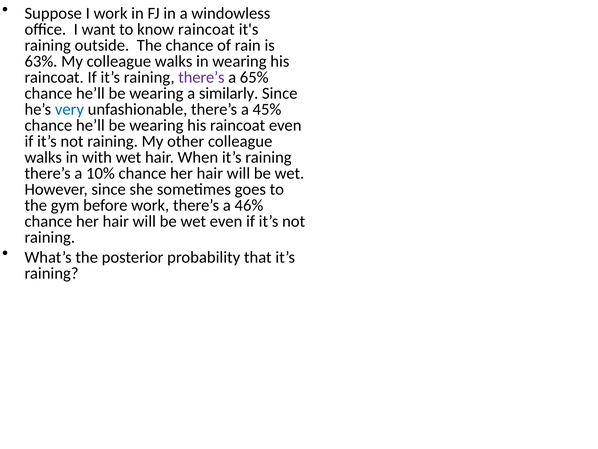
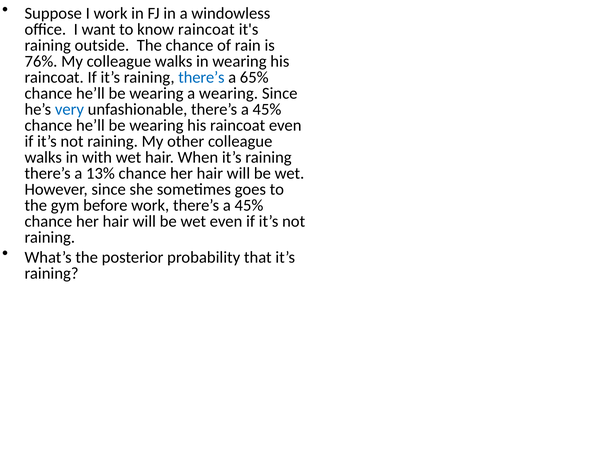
63%: 63% -> 76% (41, 61)
there’s colour: purple -> blue (201, 77)
a similarly: similarly -> wearing (229, 93)
10%: 10% -> 13% (100, 173)
work there’s a 46%: 46% -> 45% (249, 205)
